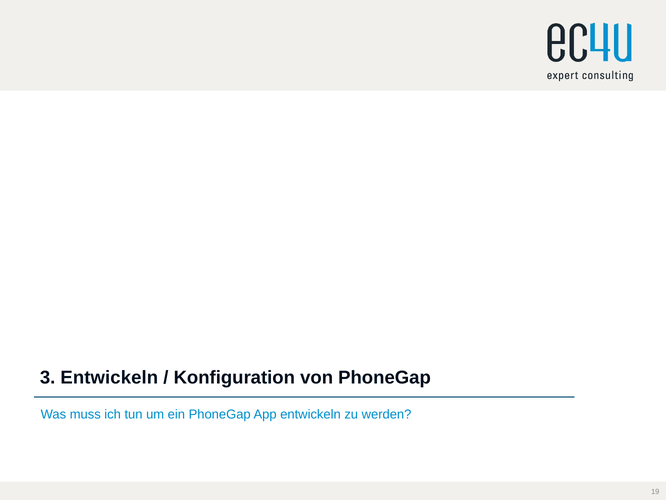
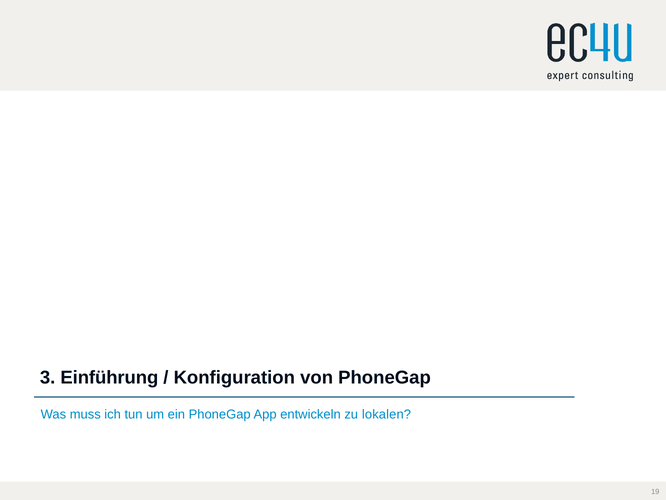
3 Entwickeln: Entwickeln -> Einführung (109, 377)
werden: werden -> lokalen (386, 414)
